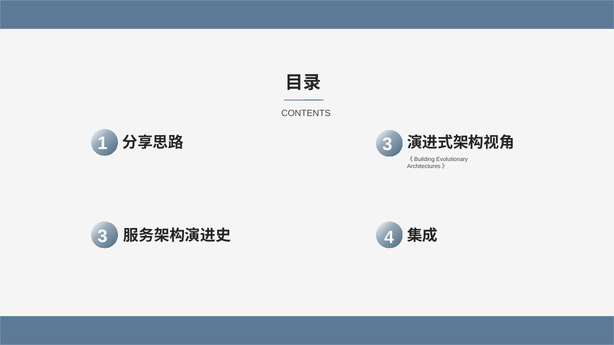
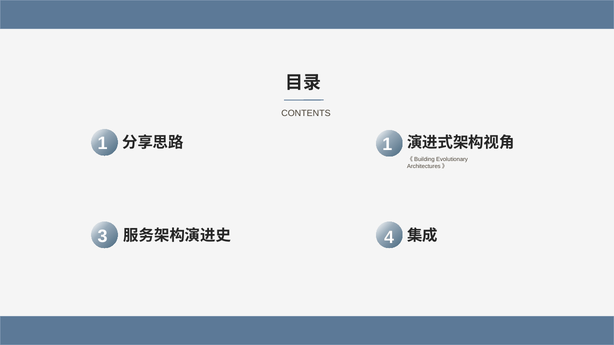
1 3: 3 -> 1 (387, 145)
